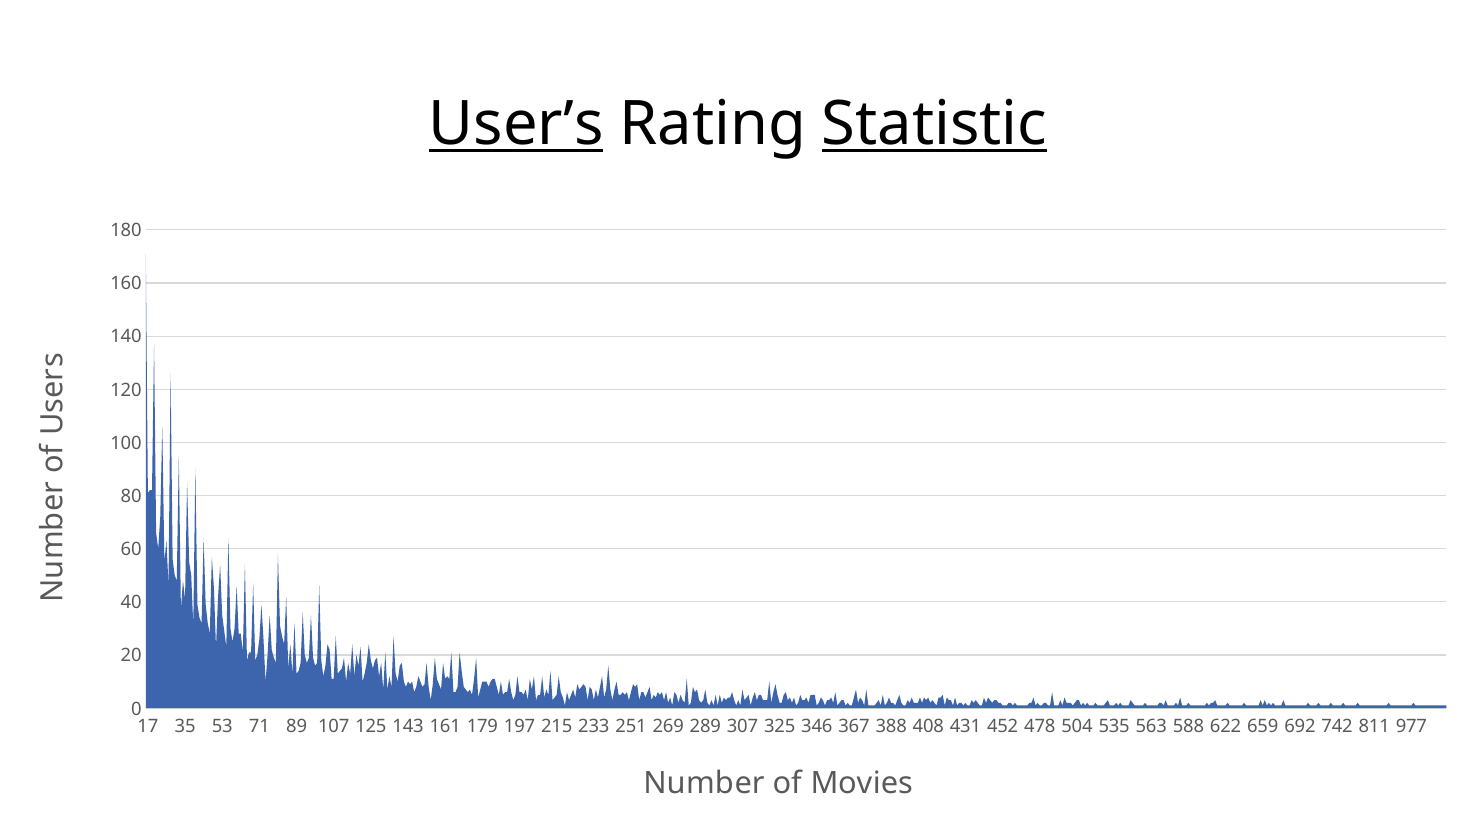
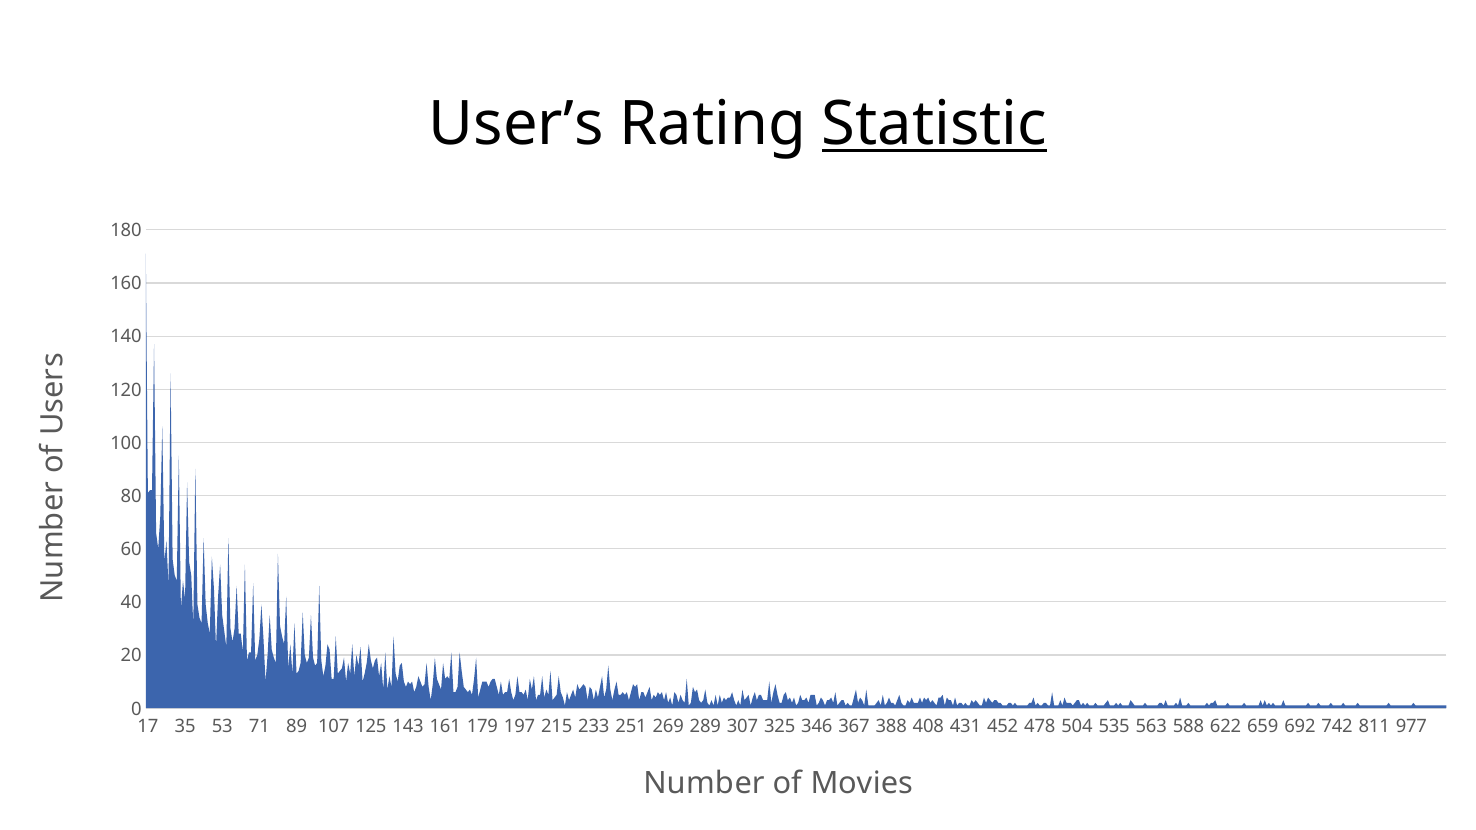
User’s underline: present -> none (516, 124)
